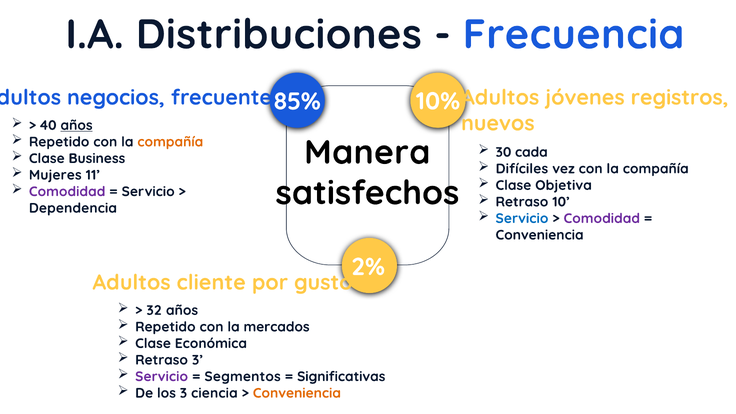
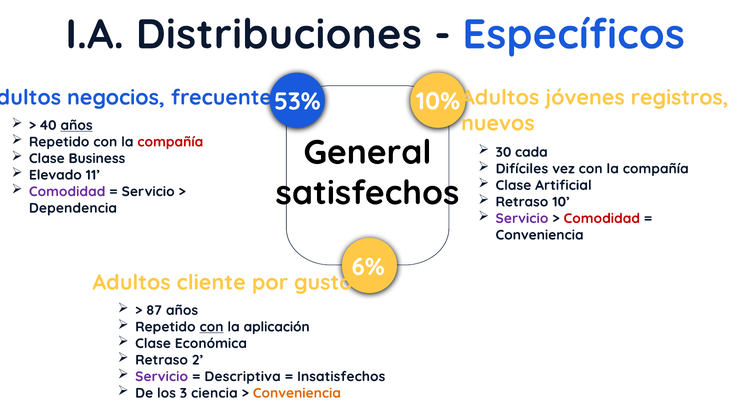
Frecuencia: Frecuencia -> Específicos (574, 35)
85%: 85% -> 53% (297, 101)
compañía colour: orange -> red (170, 142)
Manera: Manera -> General (367, 153)
Mujeres: Mujeres -> Elevado (55, 175)
Objetiva: Objetiva -> Artificial (563, 185)
Servicio colour: blue -> purple (522, 218)
Comodidad colour: purple -> red (602, 218)
2%: 2% -> 6% (368, 267)
32: 32 -> 87 (154, 310)
con underline: none -> present (211, 327)
mercados: mercados -> aplicación (277, 327)
Retraso 3: 3 -> 2 (198, 360)
Segmentos: Segmentos -> Descriptiva (243, 377)
Significativas: Significativas -> Insatisfechos (341, 377)
